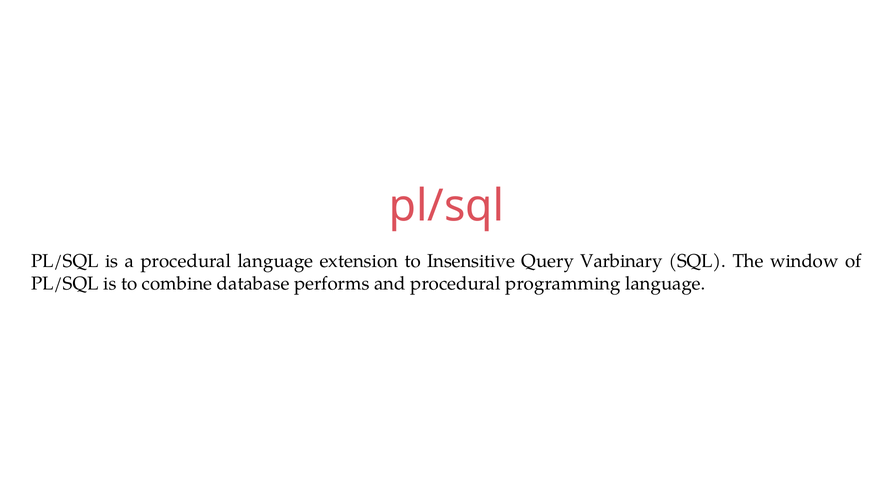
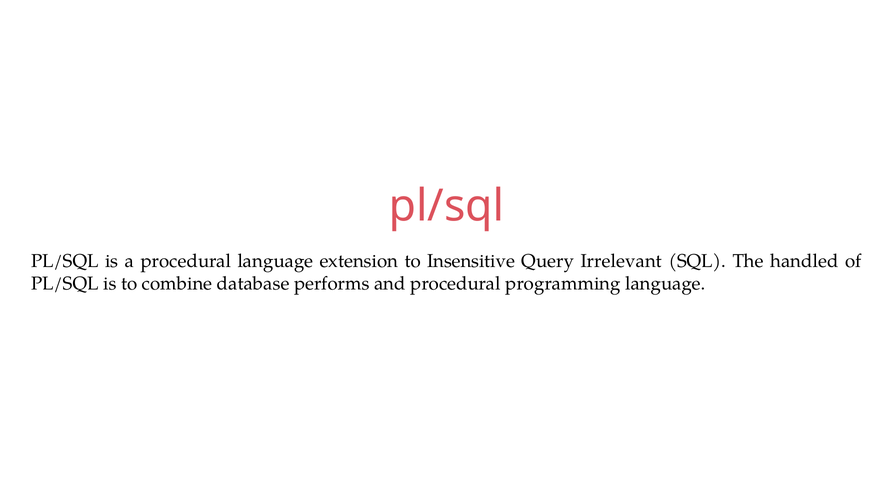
Varbinary: Varbinary -> Irrelevant (621, 261)
window: window -> handled (804, 261)
